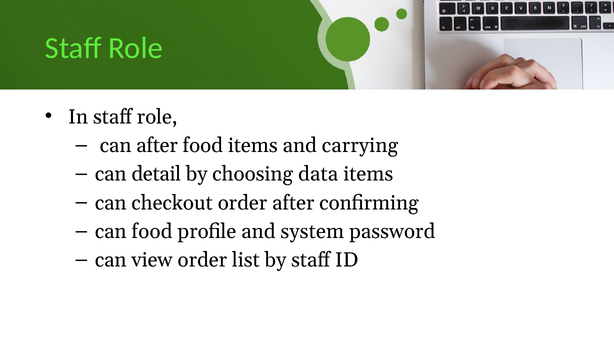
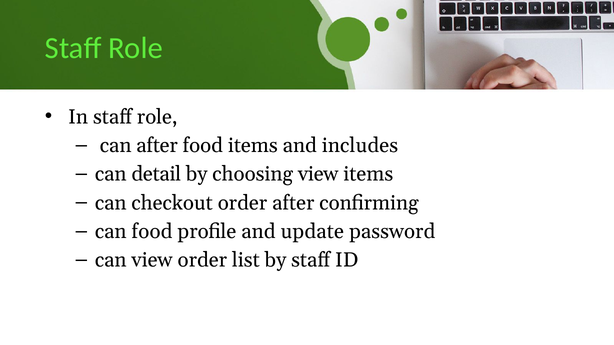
carrying: carrying -> includes (360, 146)
choosing data: data -> view (318, 174)
system: system -> update (312, 232)
